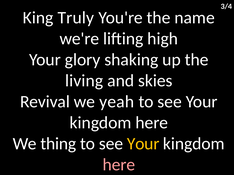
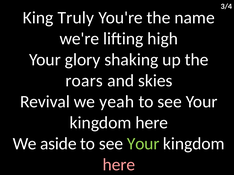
living: living -> roars (84, 81)
thing: thing -> aside (58, 144)
Your colour: yellow -> light green (143, 144)
